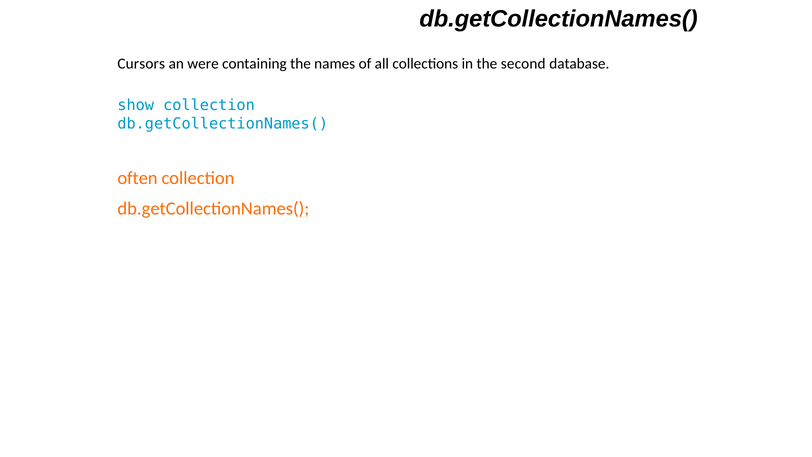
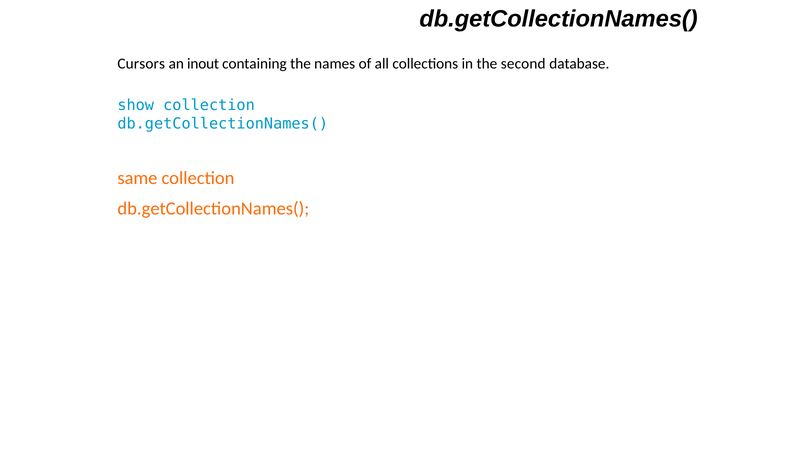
were: were -> inout (203, 64)
often: often -> same (137, 178)
